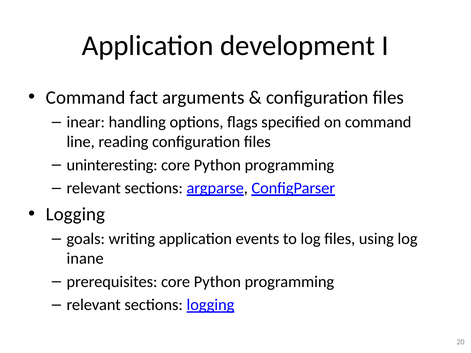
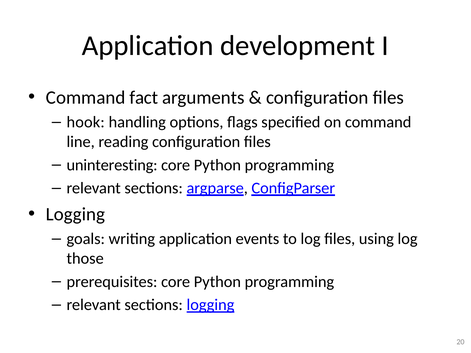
inear: inear -> hook (86, 122)
inane: inane -> those (85, 259)
